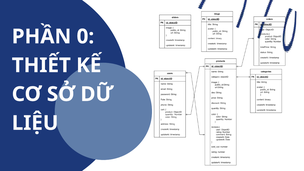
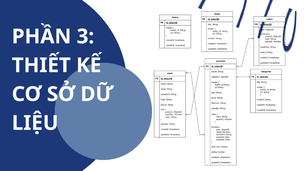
0: 0 -> 3 (85, 37)
